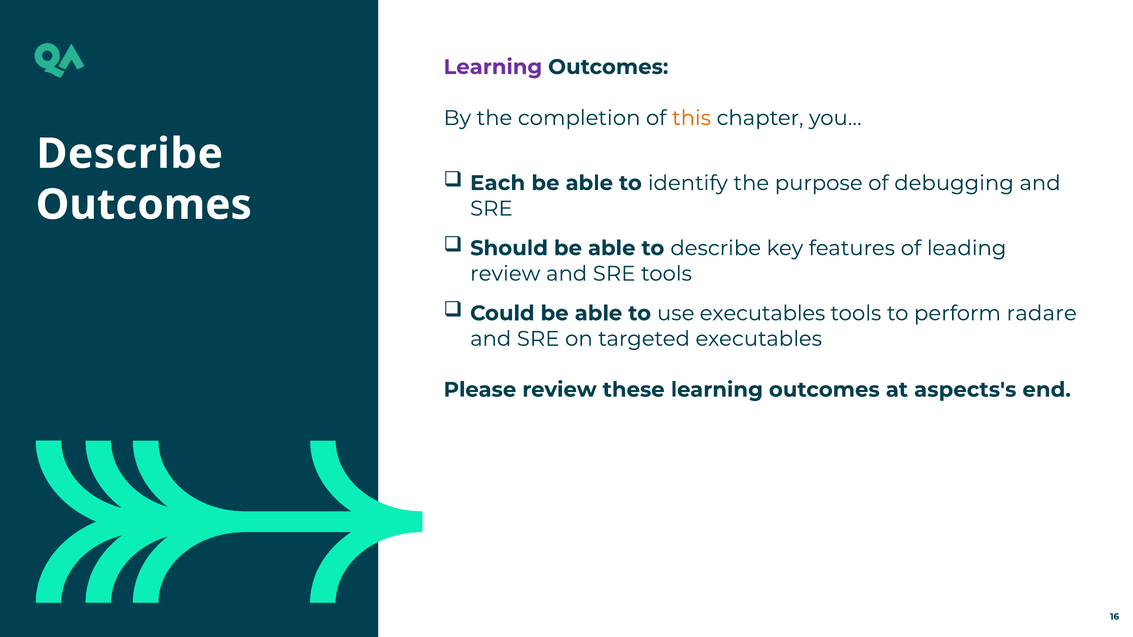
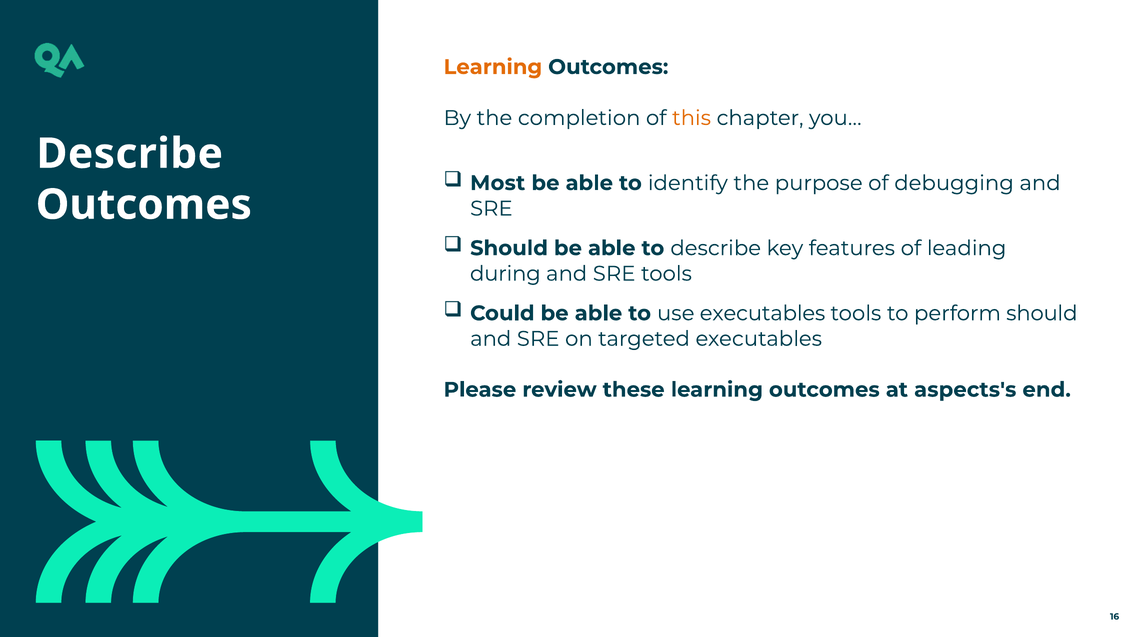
Learning colour: purple -> orange (493, 67)
Each: Each -> Most (498, 183)
review: review -> during (505, 274)
perform radare: radare -> should (1042, 313)
